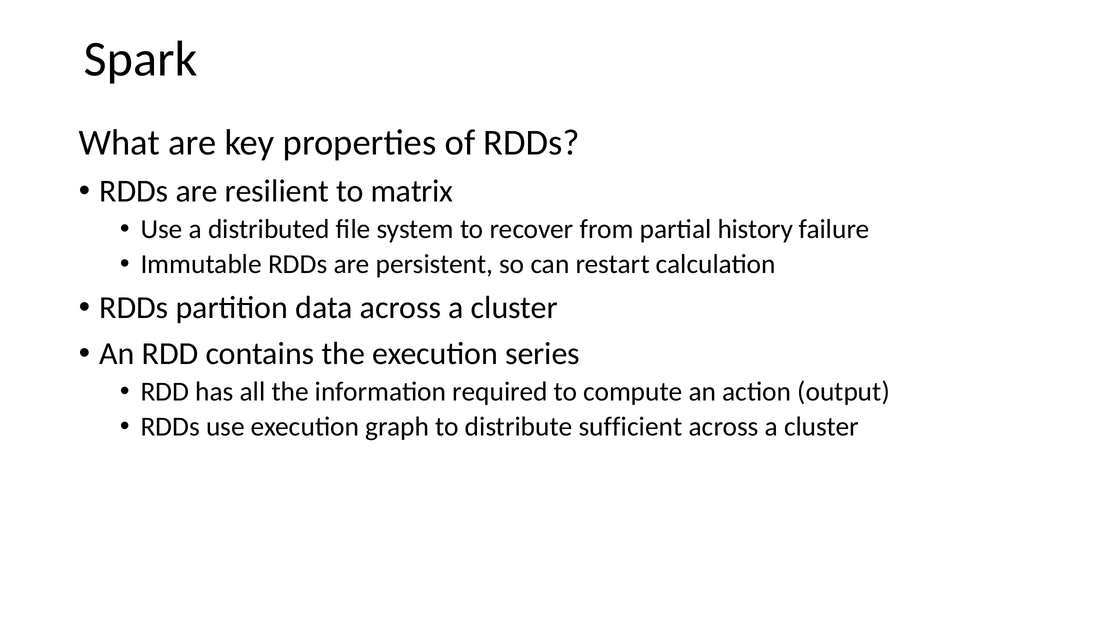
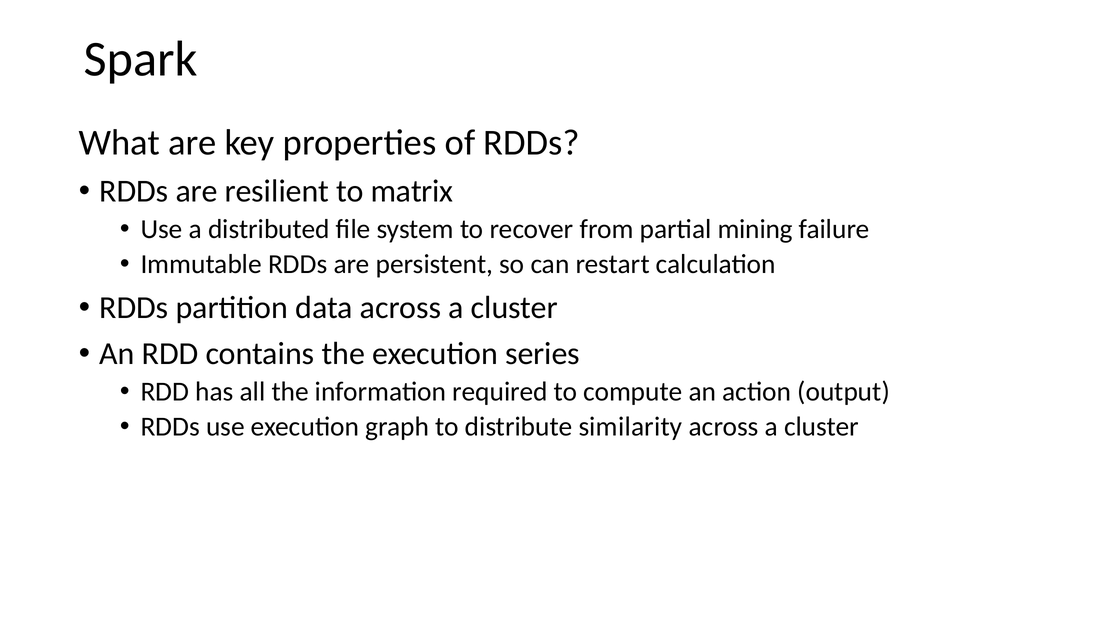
history: history -> mining (755, 229)
sufficient: sufficient -> similarity (630, 427)
